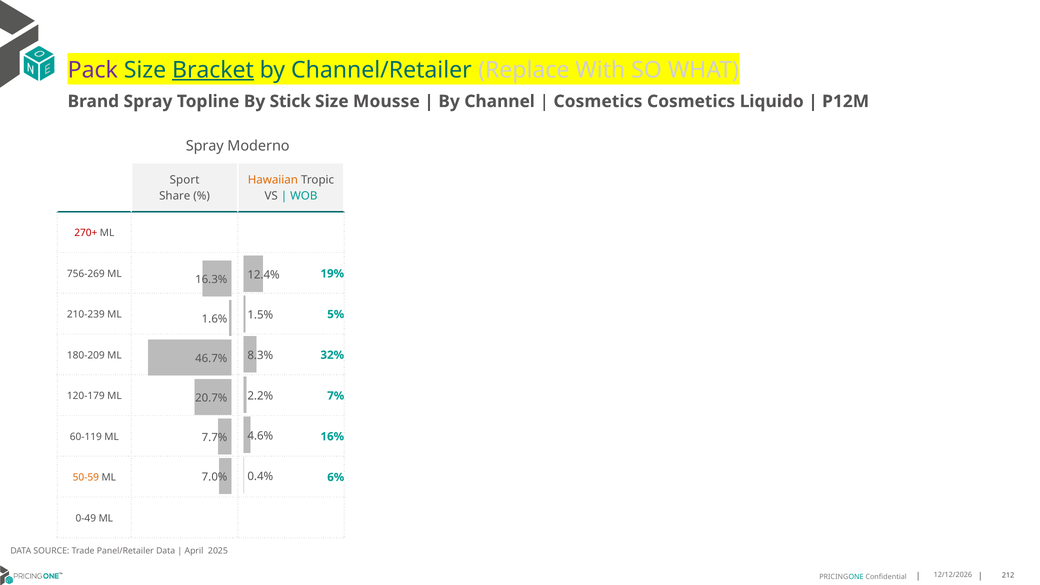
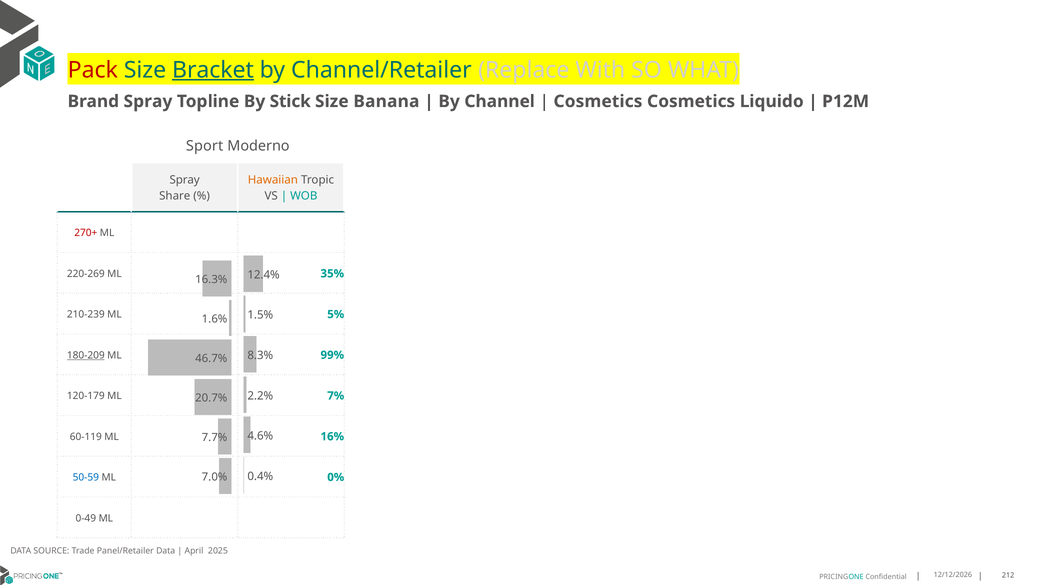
Pack colour: purple -> red (93, 70)
Mousse: Mousse -> Banana (386, 101)
Spray: Spray -> Sport (205, 146)
Sport: Sport -> Spray (185, 180)
756-269: 756-269 -> 220-269 (86, 274)
19%: 19% -> 35% (332, 274)
180-209 underline: none -> present (86, 355)
32%: 32% -> 99% (332, 355)
50-59 colour: orange -> blue (86, 478)
6%: 6% -> 0% (336, 477)
